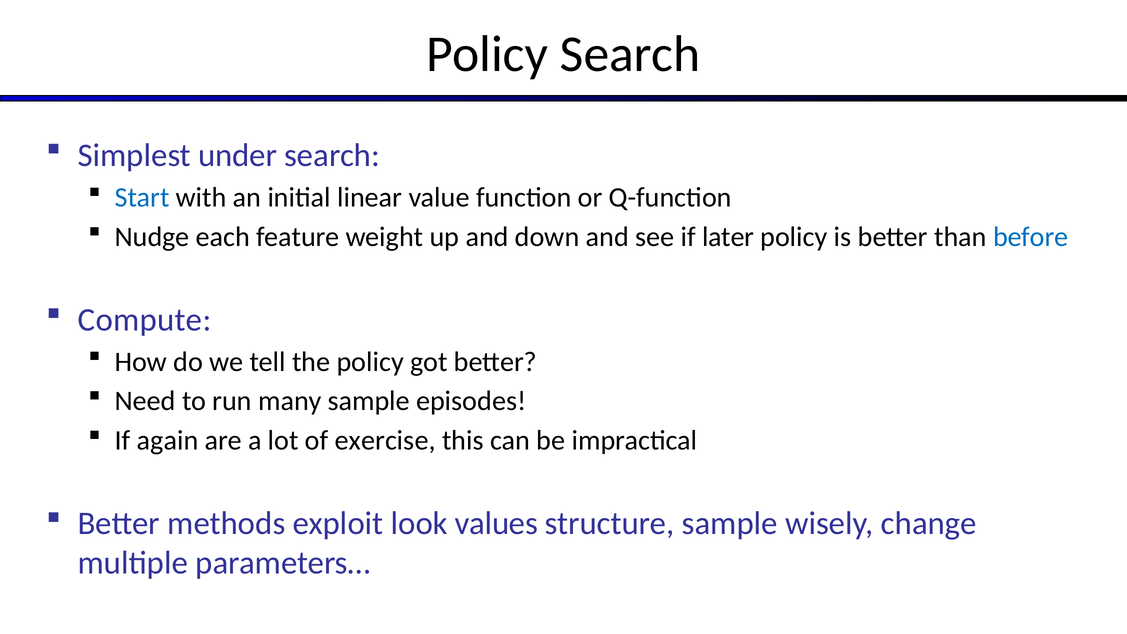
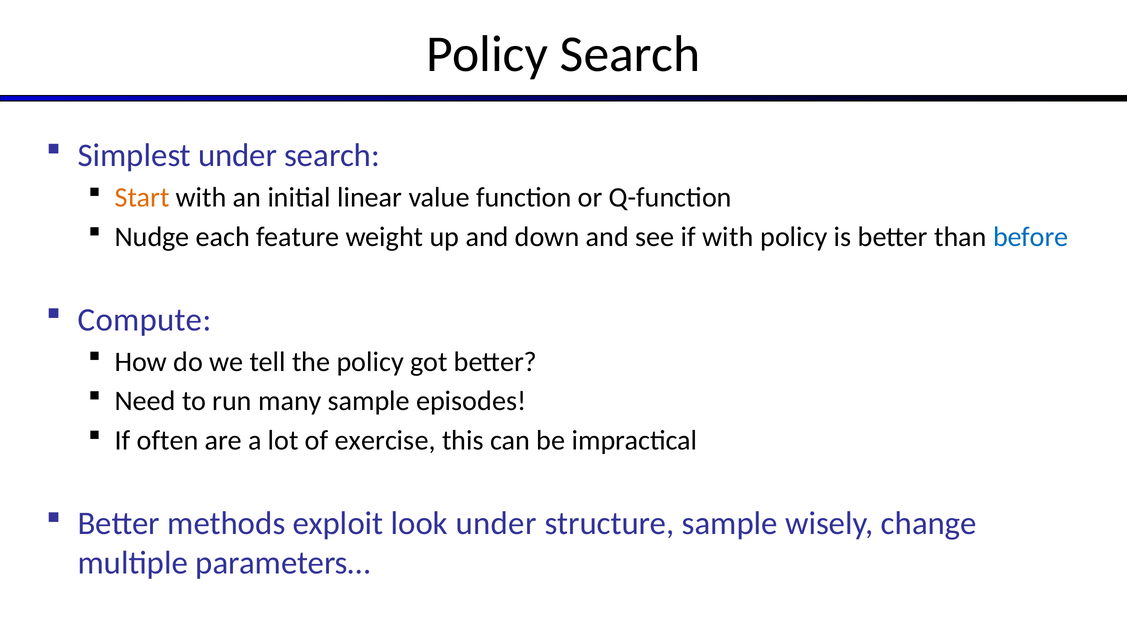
Start colour: blue -> orange (142, 197)
if later: later -> with (728, 237)
again: again -> often (168, 441)
look values: values -> under (496, 524)
